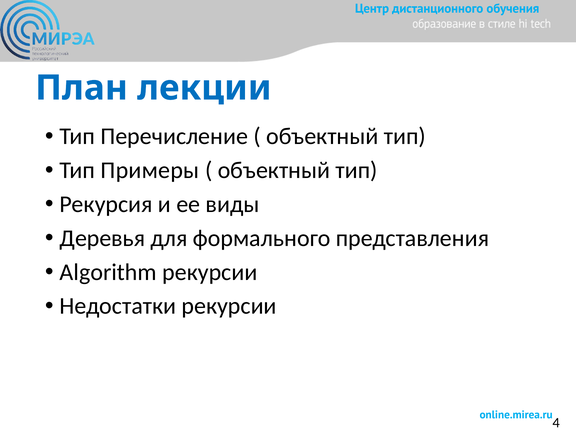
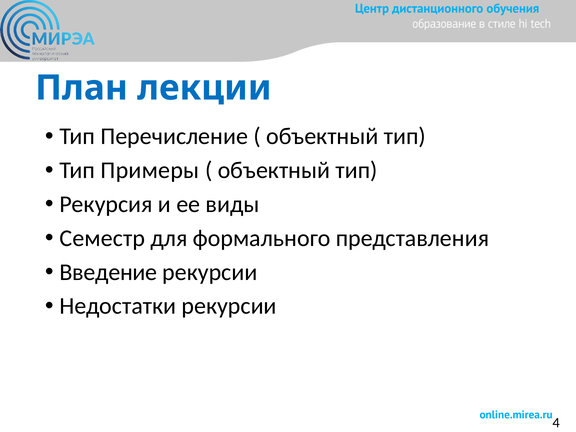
Деревья: Деревья -> Семестр (102, 238)
Algorithm: Algorithm -> Введение (108, 272)
